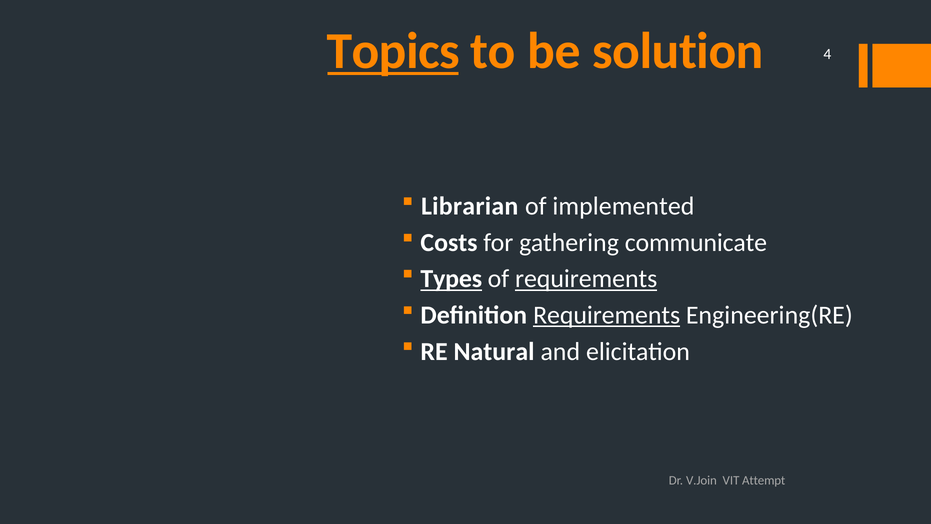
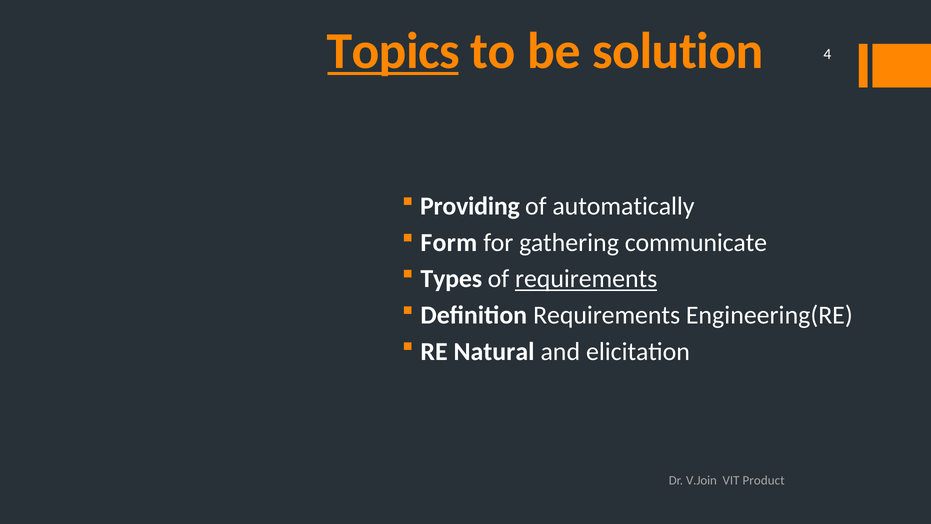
Librarian: Librarian -> Providing (470, 206)
implemented: implemented -> automatically (623, 206)
Costs: Costs -> Form (449, 243)
Types underline: present -> none (451, 279)
Requirements underline: present -> none (607, 315)
Attempt: Attempt -> Product (764, 480)
